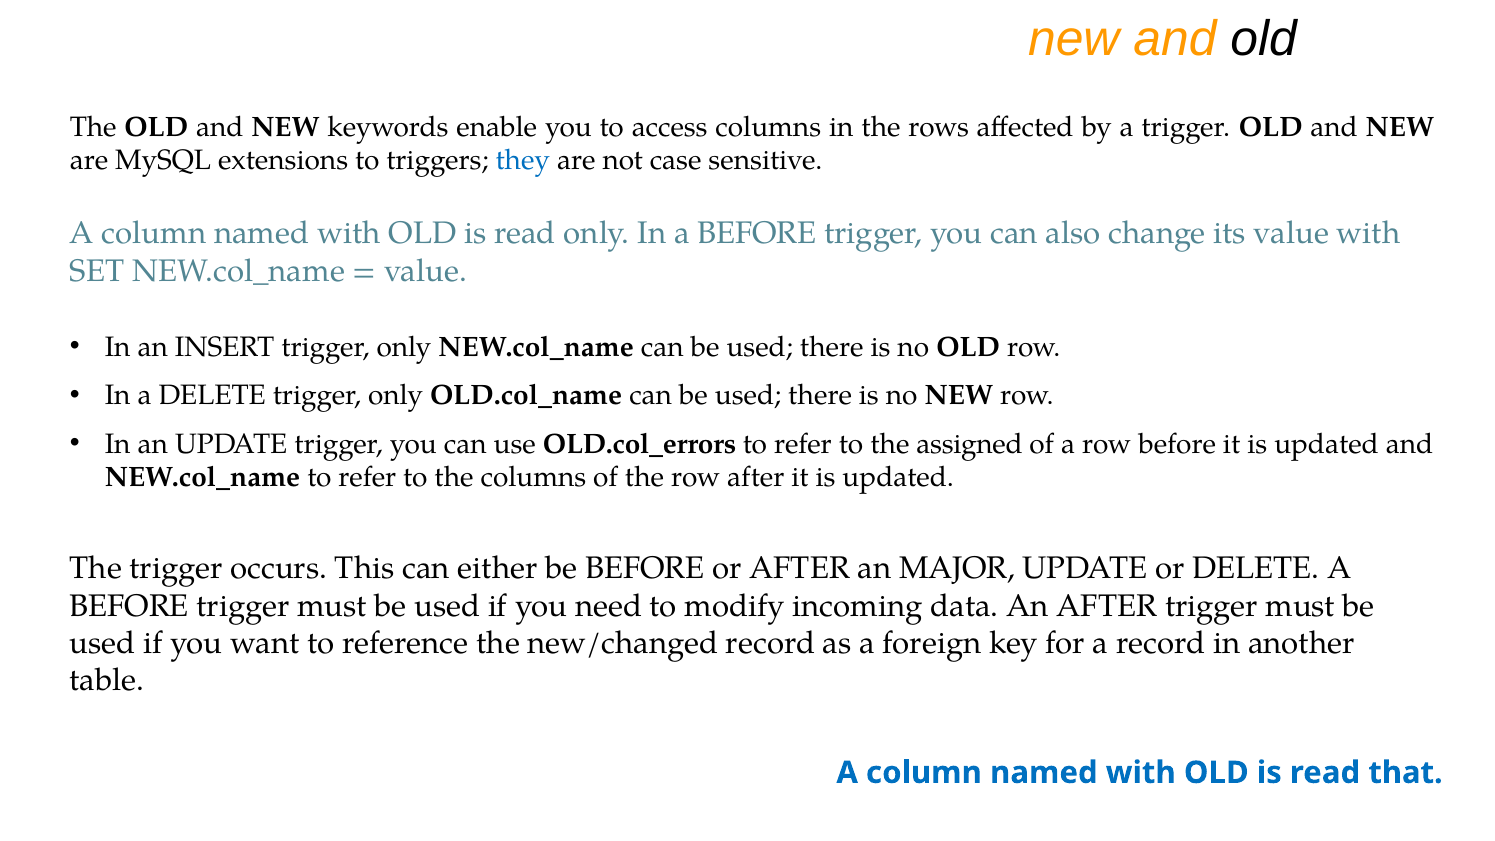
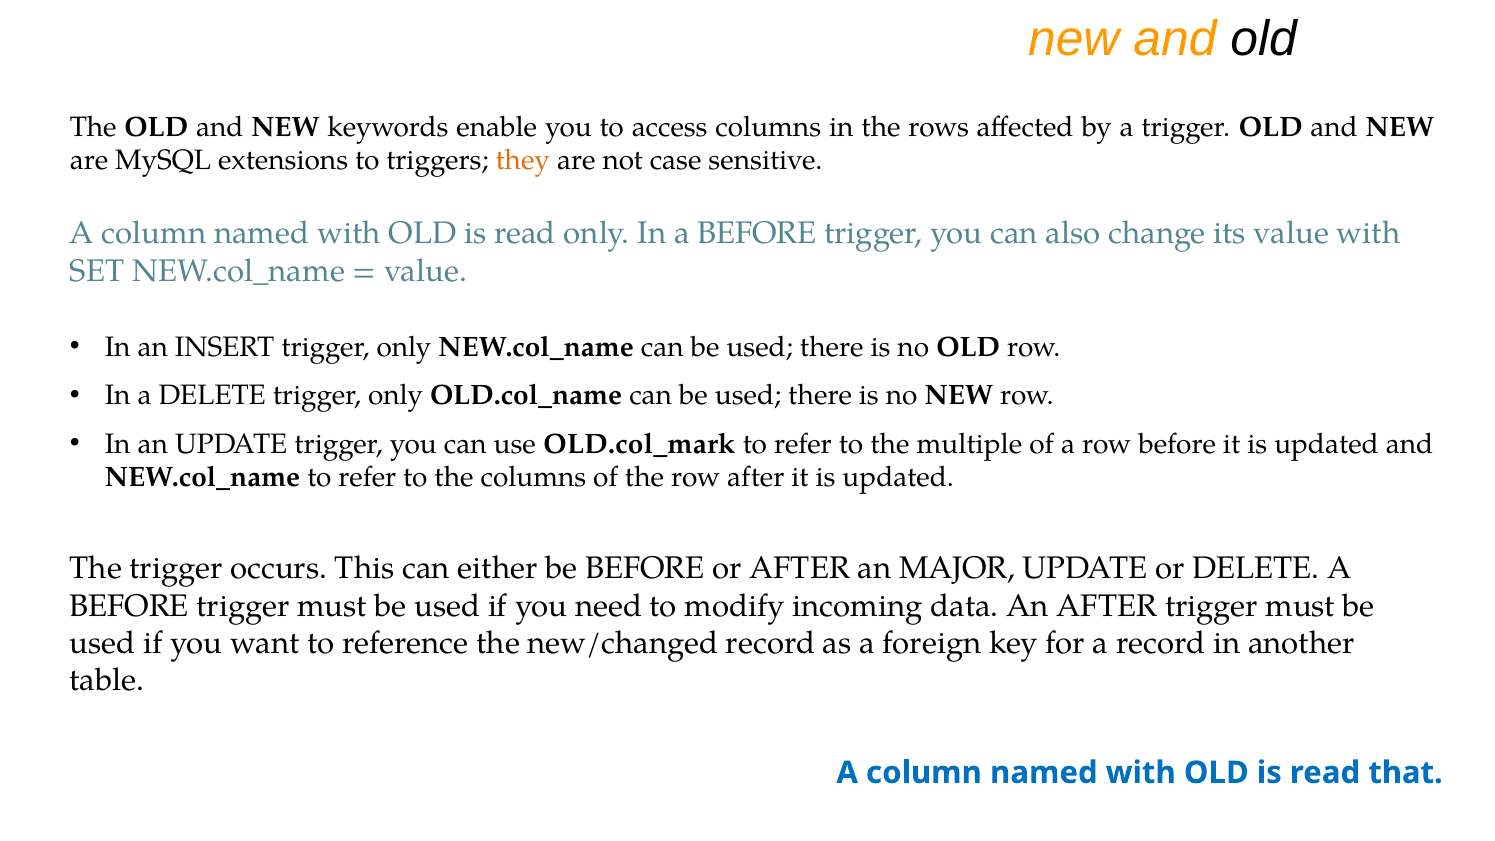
they colour: blue -> orange (523, 161)
OLD.col_errors: OLD.col_errors -> OLD.col_mark (639, 444)
assigned: assigned -> multiple (969, 444)
